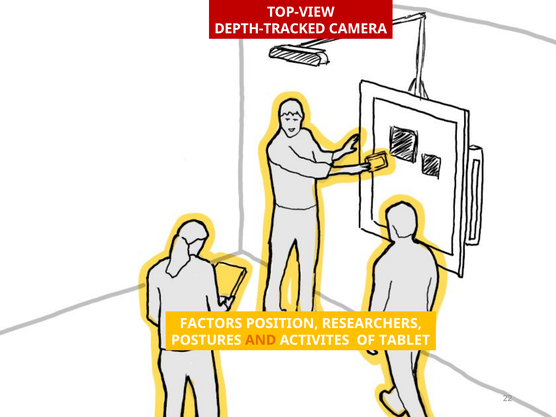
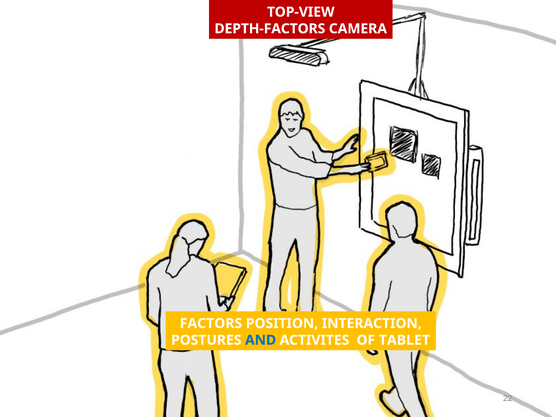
DEPTH-TRACKED: DEPTH-TRACKED -> DEPTH-FACTORS (270, 29)
RESEARCHERS: RESEARCHERS -> INTERACTION (372, 323)
AND colour: orange -> blue (261, 340)
